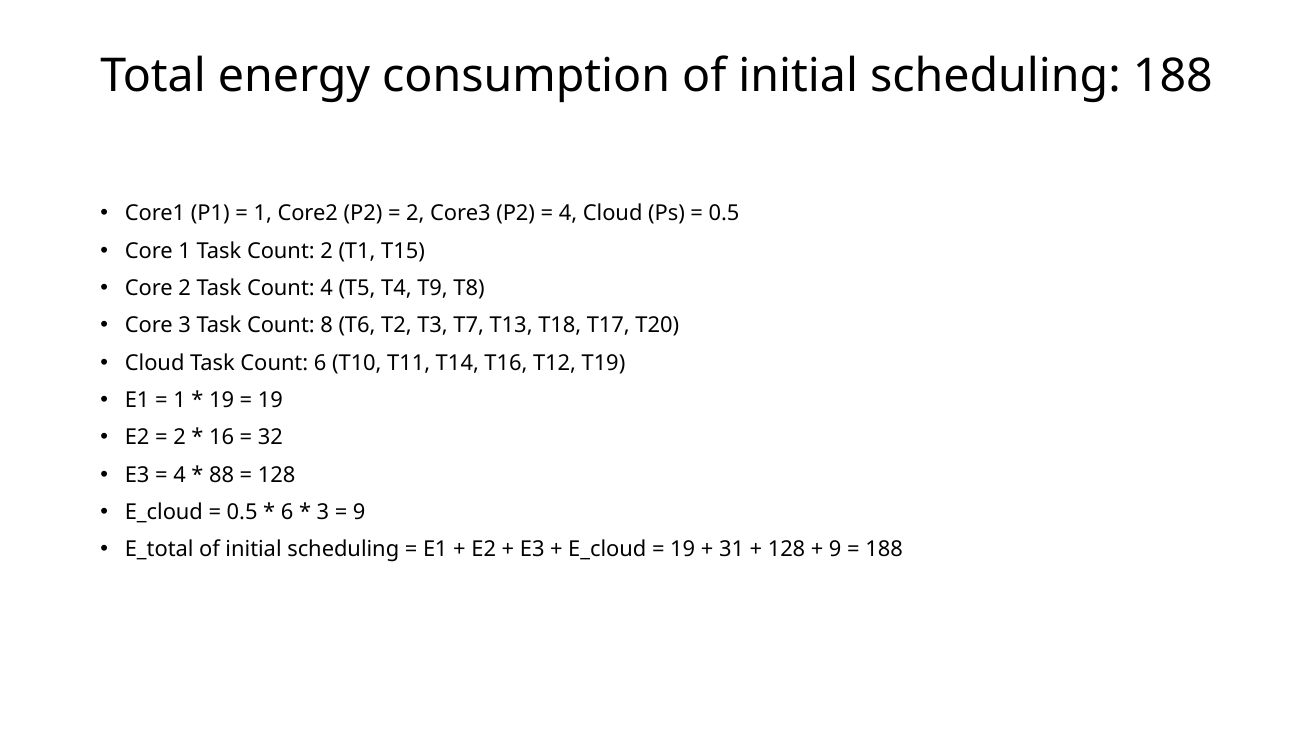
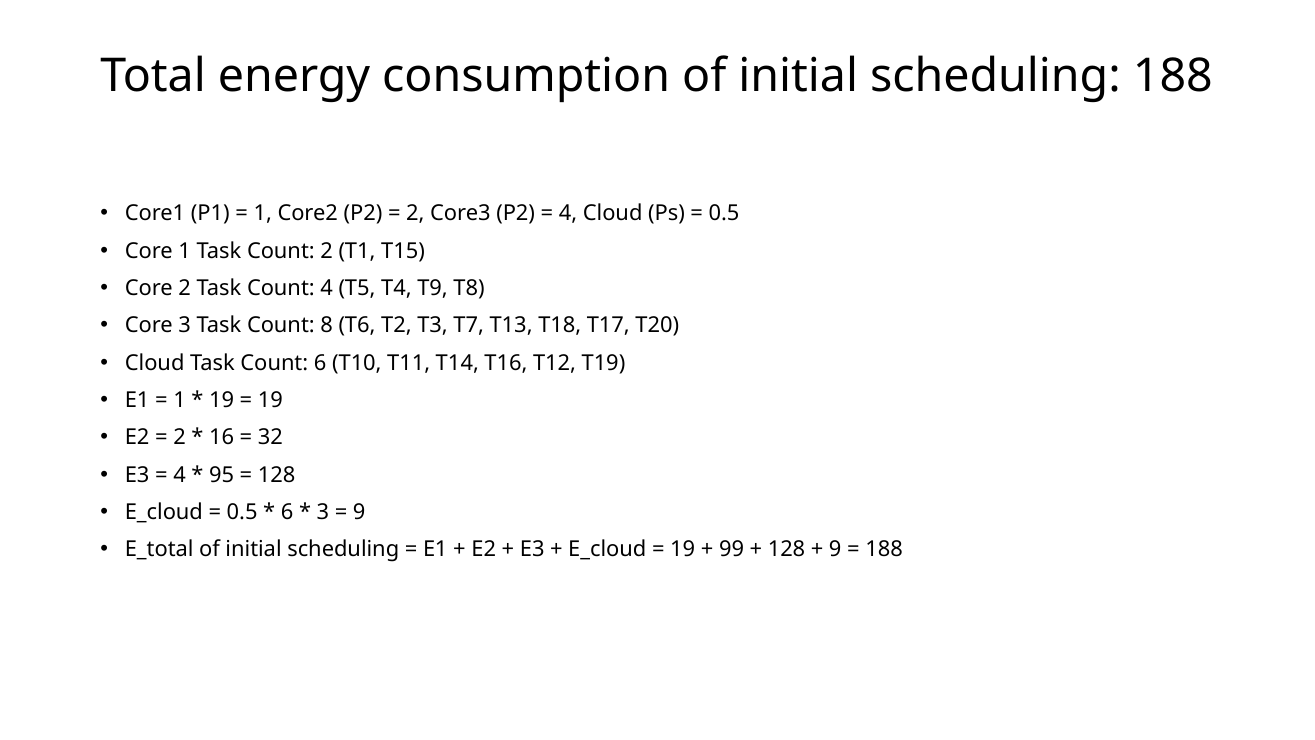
88: 88 -> 95 (222, 475)
31: 31 -> 99 (732, 549)
